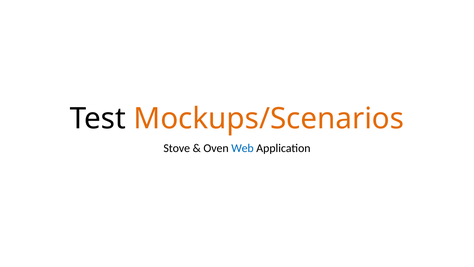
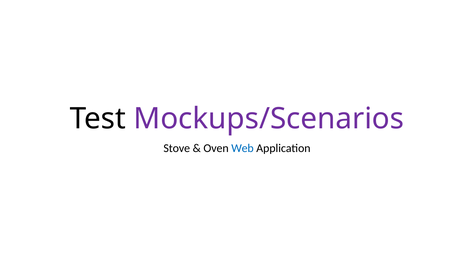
Mockups/Scenarios colour: orange -> purple (269, 118)
